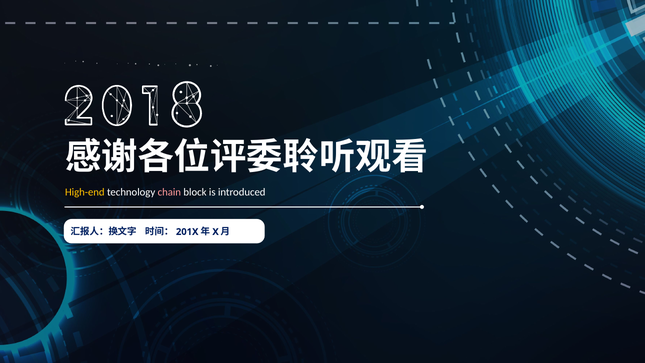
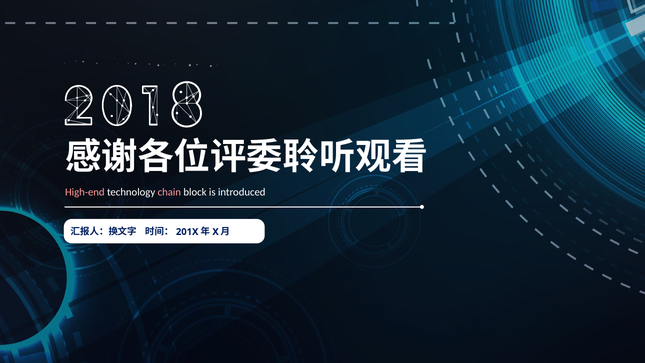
High-end colour: yellow -> pink (85, 192)
